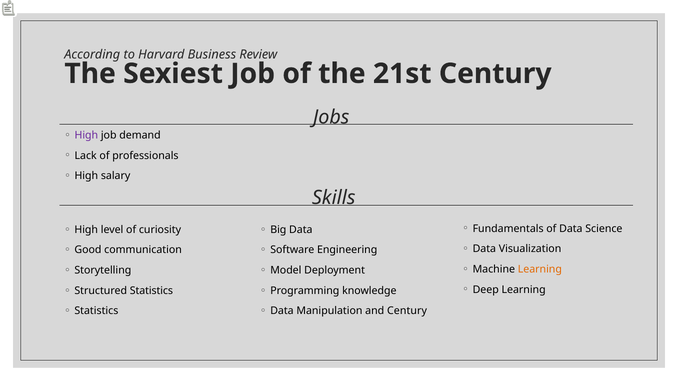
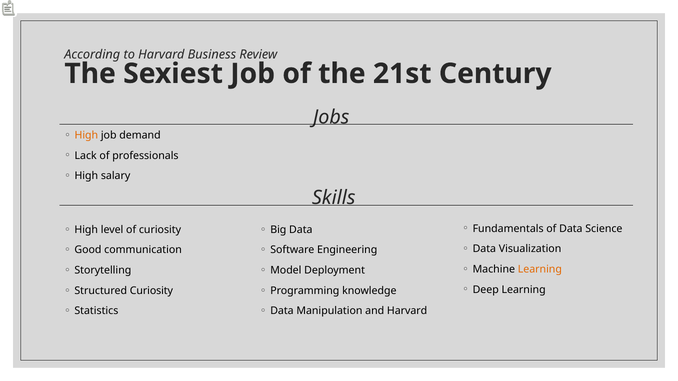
High colour: purple -> orange (86, 135)
Structured Statistics: Statistics -> Curiosity (151, 291)
and Century: Century -> Harvard (407, 311)
